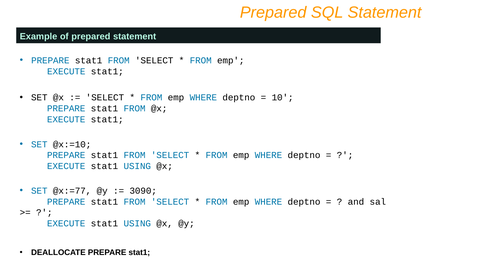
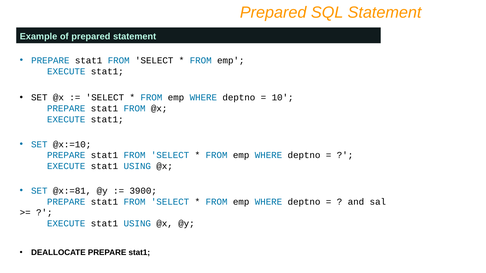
@x:=77: @x:=77 -> @x:=81 (72, 191)
3090: 3090 -> 3900 (143, 191)
